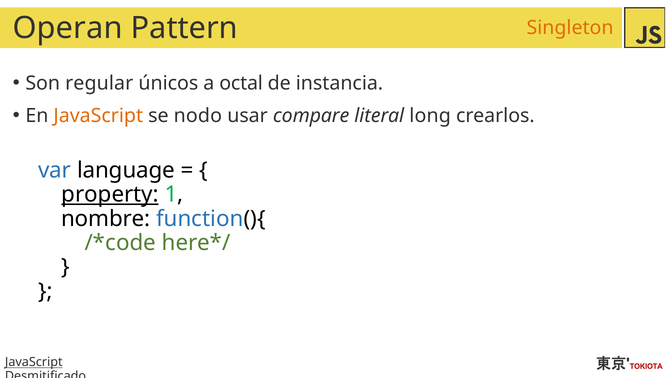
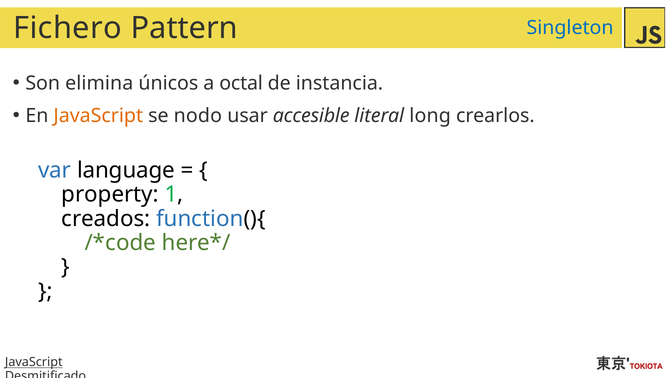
Operan: Operan -> Fichero (68, 28)
Singleton colour: orange -> blue (570, 28)
regular: regular -> elimina (99, 83)
compare: compare -> accesible (311, 116)
property underline: present -> none (110, 194)
nombre: nombre -> creados (106, 219)
